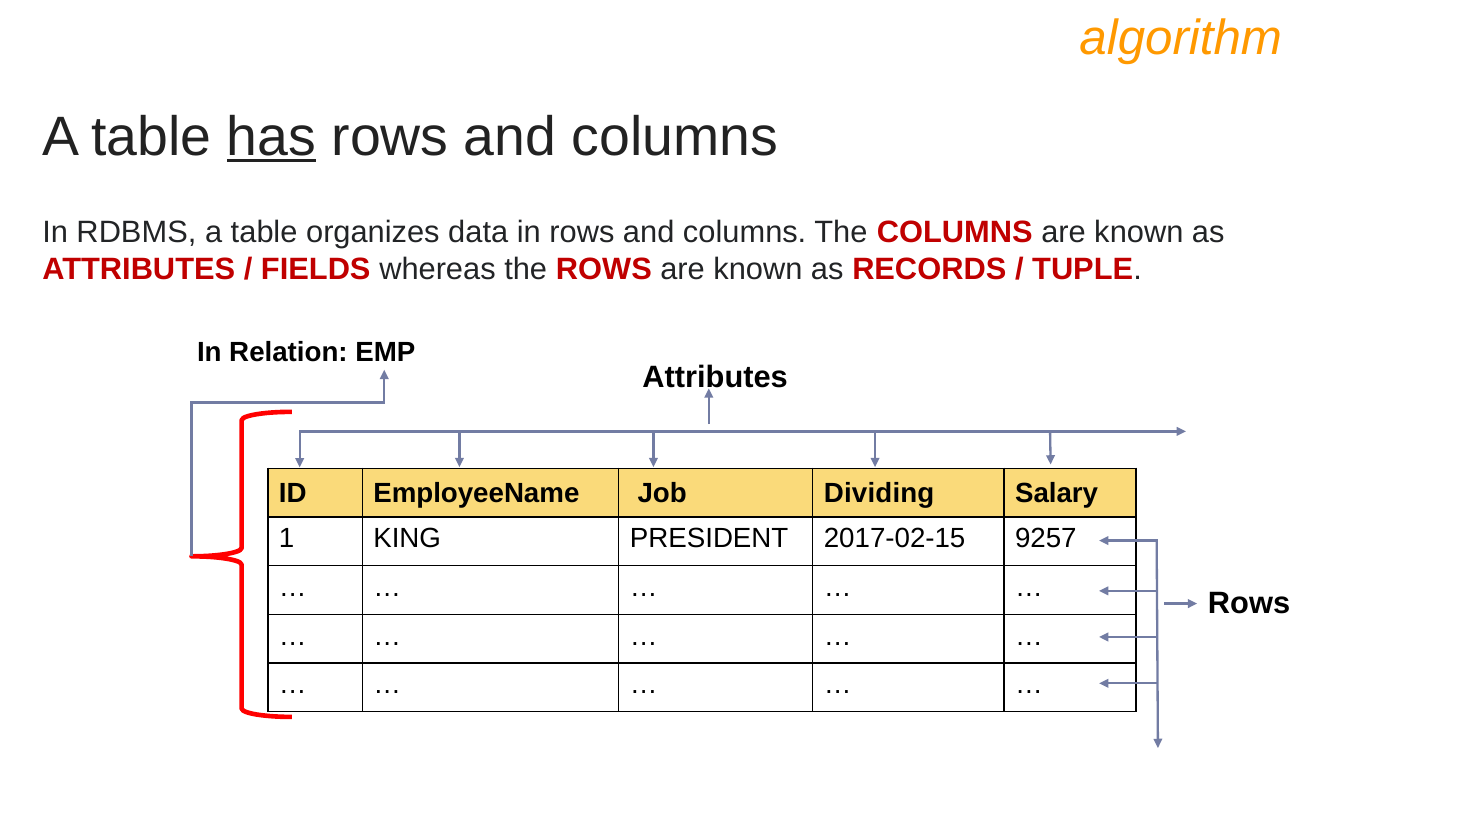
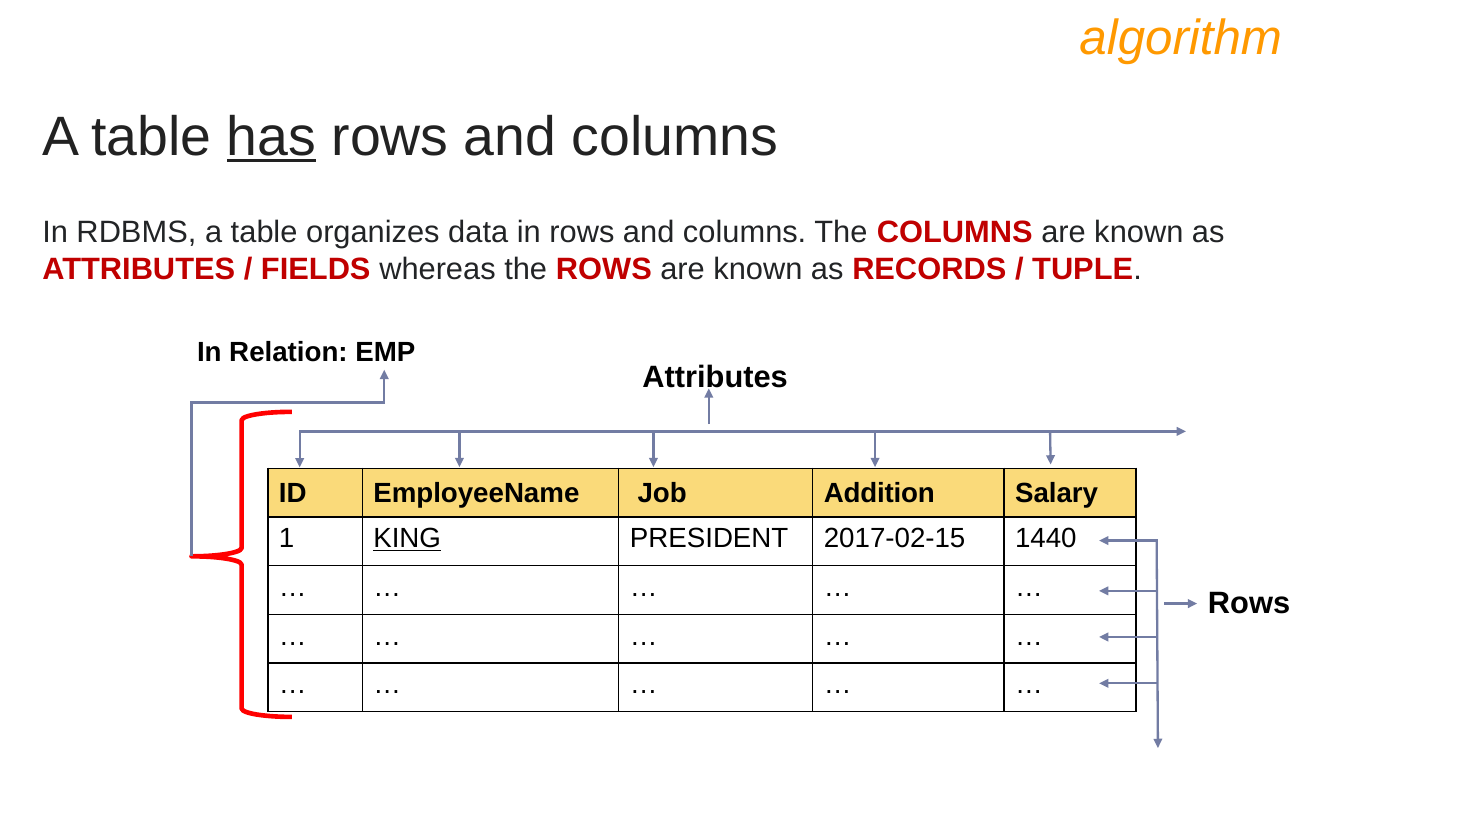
Dividing: Dividing -> Addition (879, 493)
KING underline: none -> present (407, 538)
9257: 9257 -> 1440 (1046, 538)
